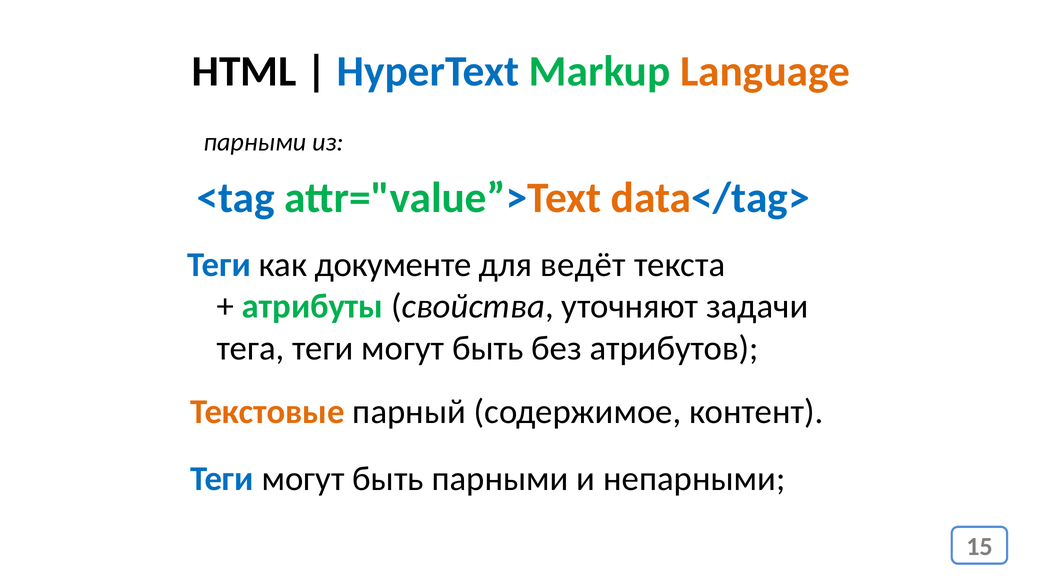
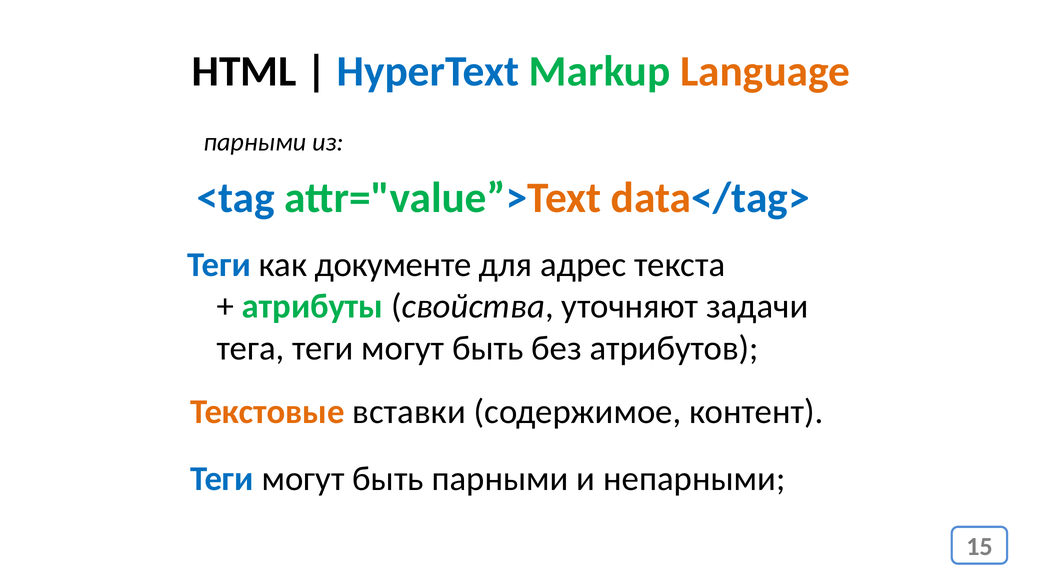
ведёт: ведёт -> адрес (583, 265)
парный: парный -> вставки (409, 412)
